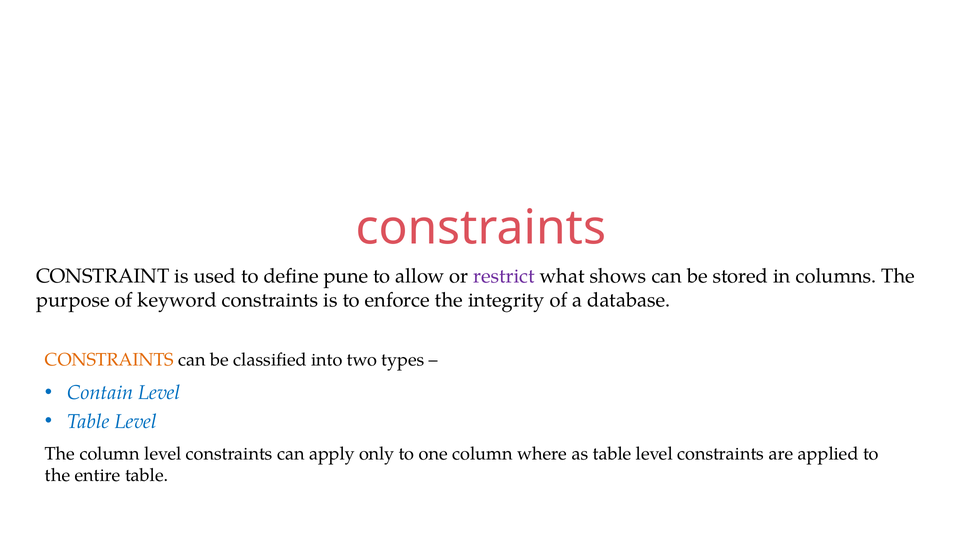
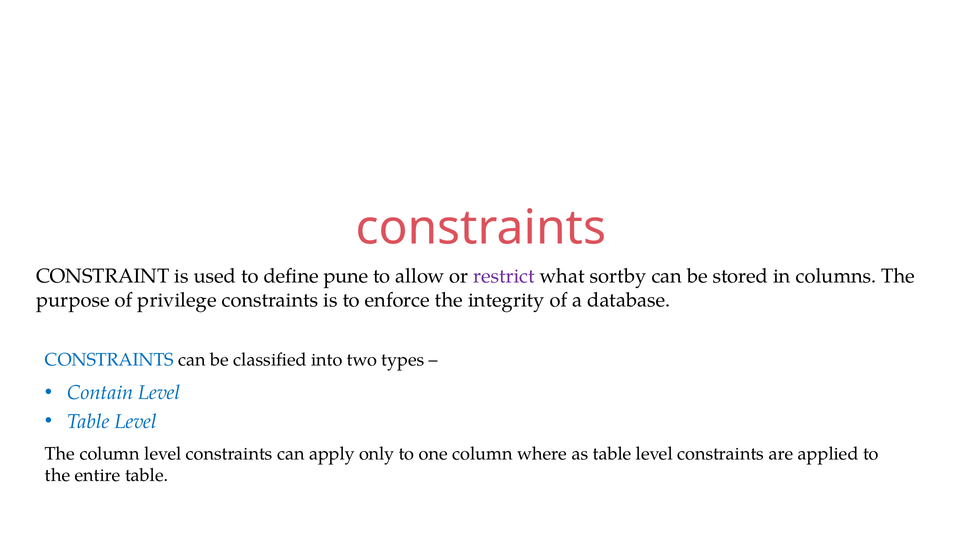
shows: shows -> sortby (618, 276)
keyword: keyword -> privilege (177, 300)
CONSTRAINTS colour: orange -> blue (109, 360)
